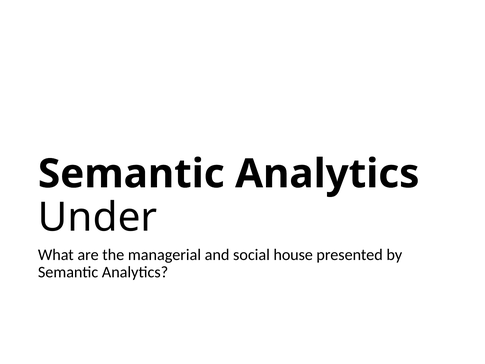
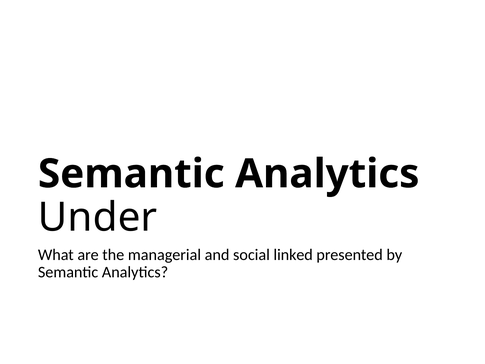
house: house -> linked (293, 255)
